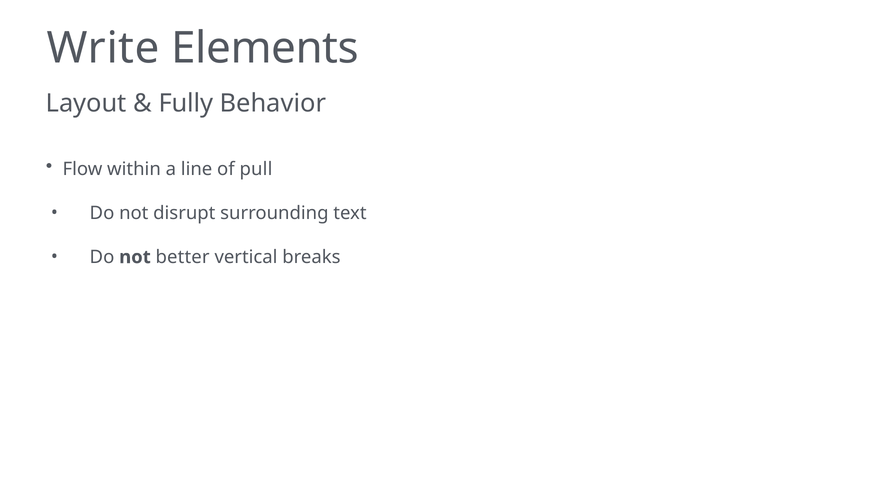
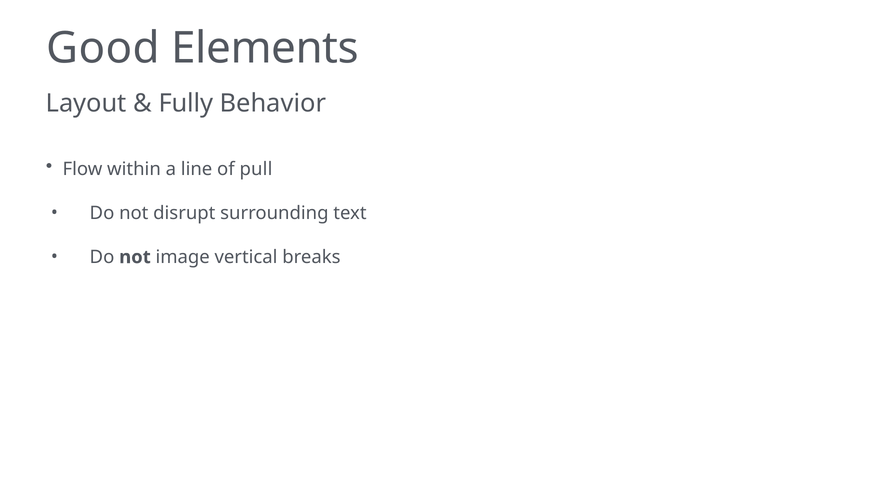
Write: Write -> Good (103, 49)
better: better -> image (183, 257)
